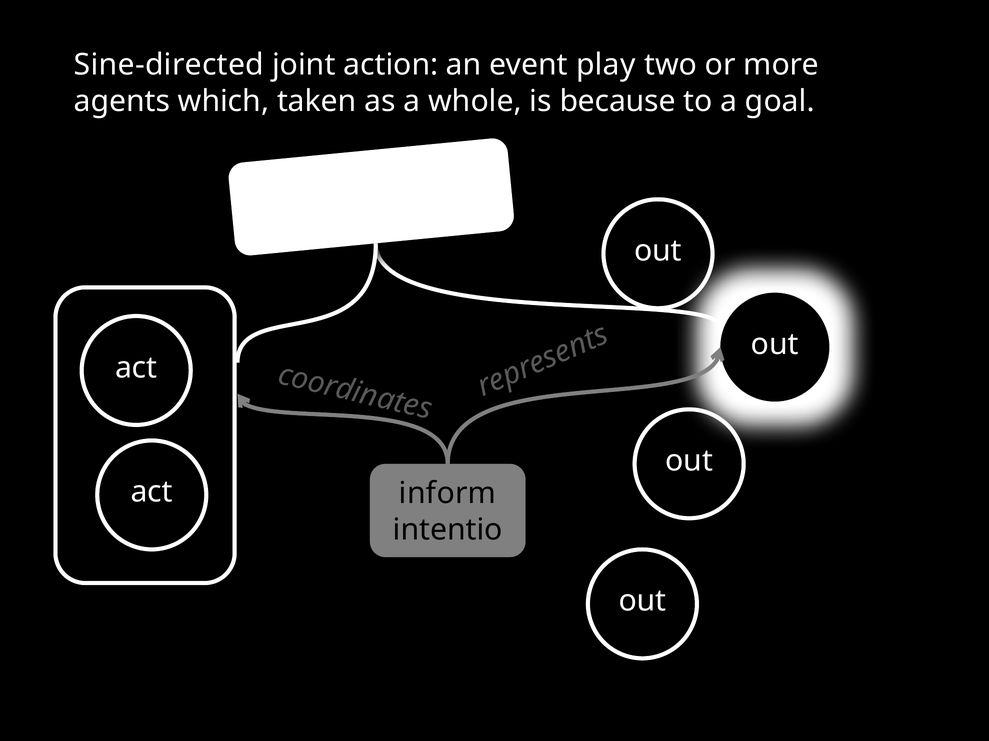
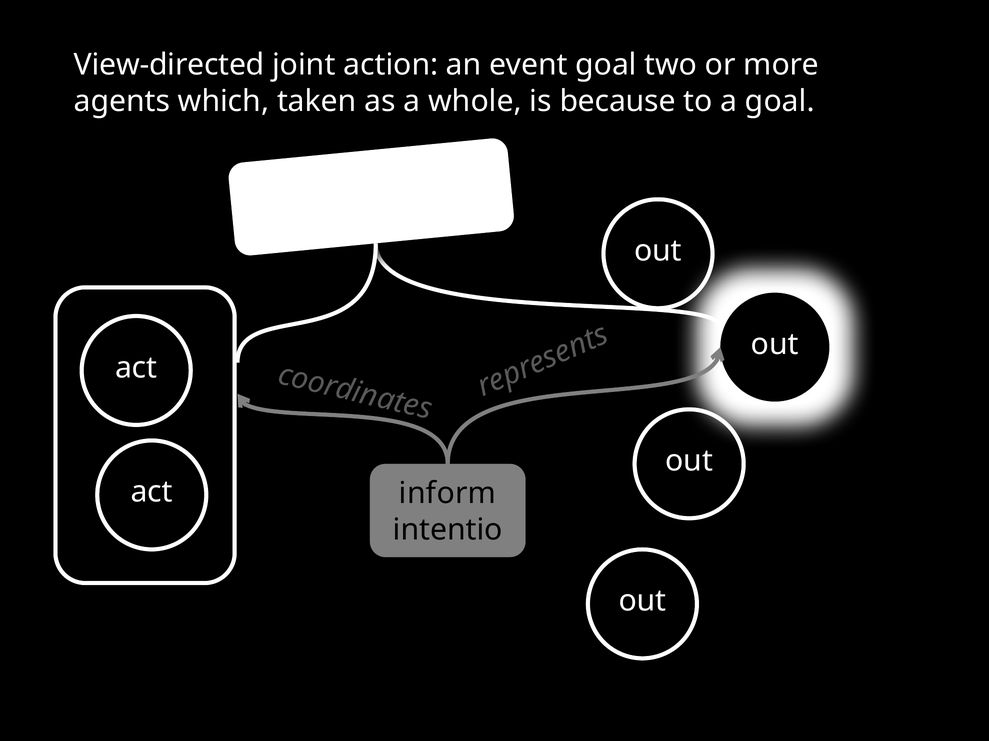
Sine-directed: Sine-directed -> View-directed (169, 65)
event play: play -> goal (606, 65)
